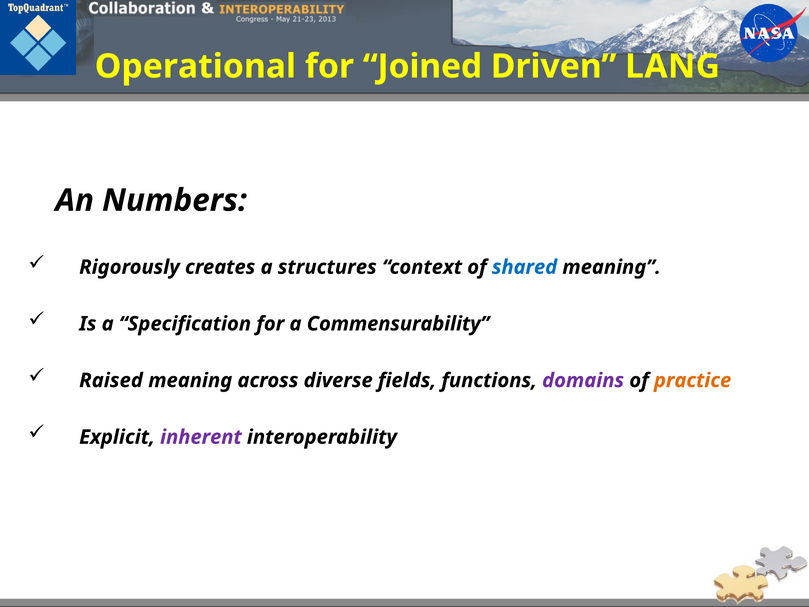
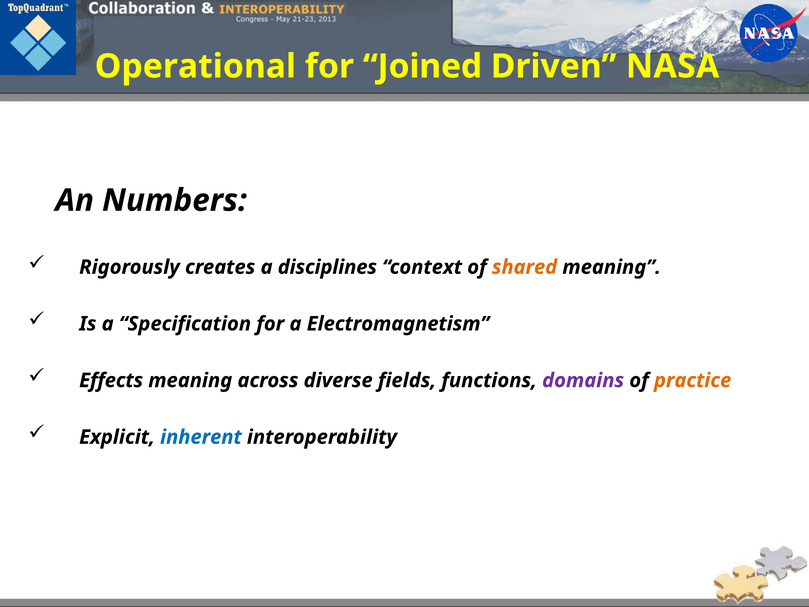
LANG: LANG -> NASA (673, 66)
structures: structures -> disciplines (327, 267)
shared colour: blue -> orange (525, 267)
Commensurability: Commensurability -> Electromagnetism (398, 324)
Raised: Raised -> Effects (111, 380)
inherent colour: purple -> blue (201, 437)
